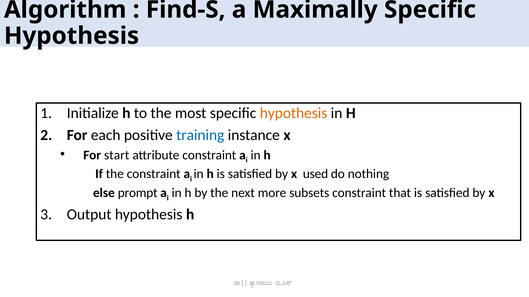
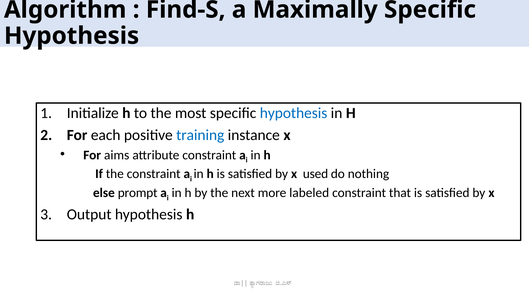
hypothesis colour: orange -> blue (294, 113)
start: start -> aims (117, 155)
subsets: subsets -> labeled (309, 193)
